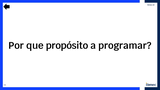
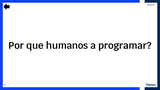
propósito: propósito -> humanos (67, 46)
